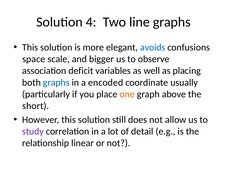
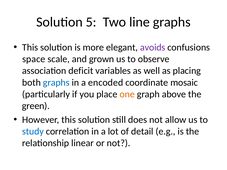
4: 4 -> 5 (91, 22)
avoids colour: blue -> purple (153, 47)
bigger: bigger -> grown (102, 59)
usually: usually -> mosaic (184, 83)
short: short -> green (36, 106)
study colour: purple -> blue (33, 132)
